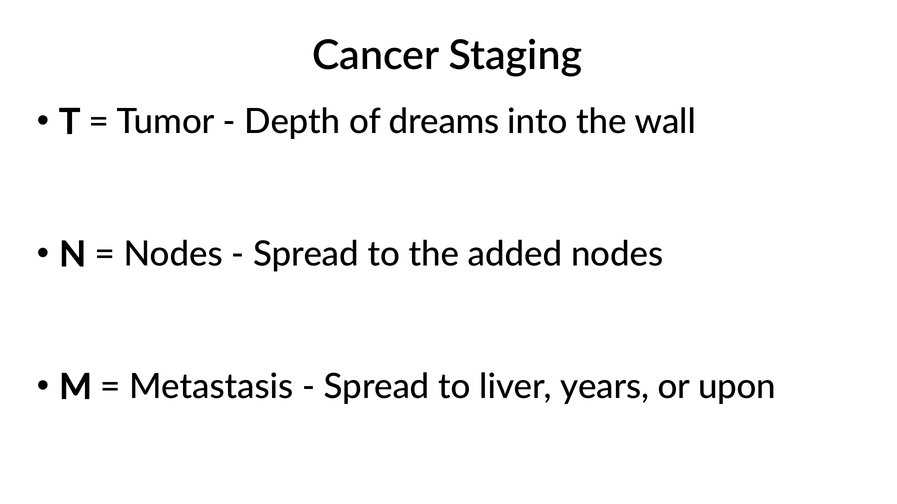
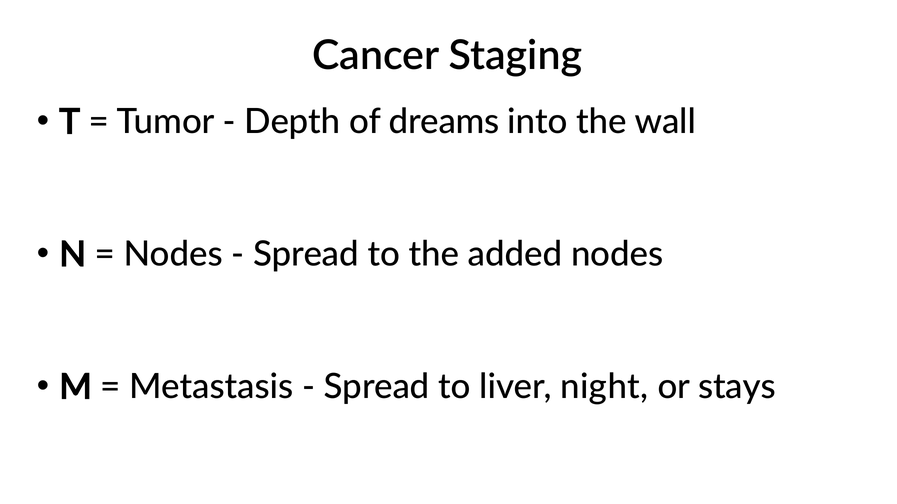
years: years -> night (604, 387)
upon: upon -> stays (737, 387)
